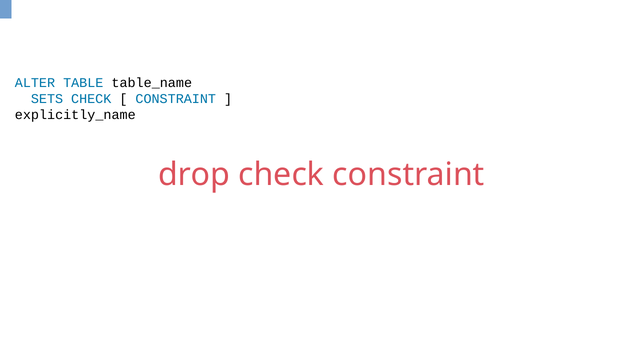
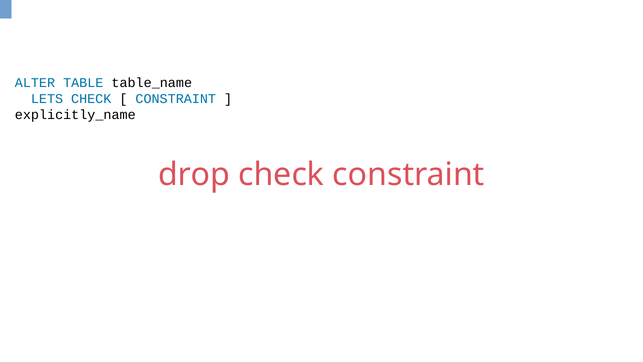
SETS: SETS -> LETS (47, 99)
